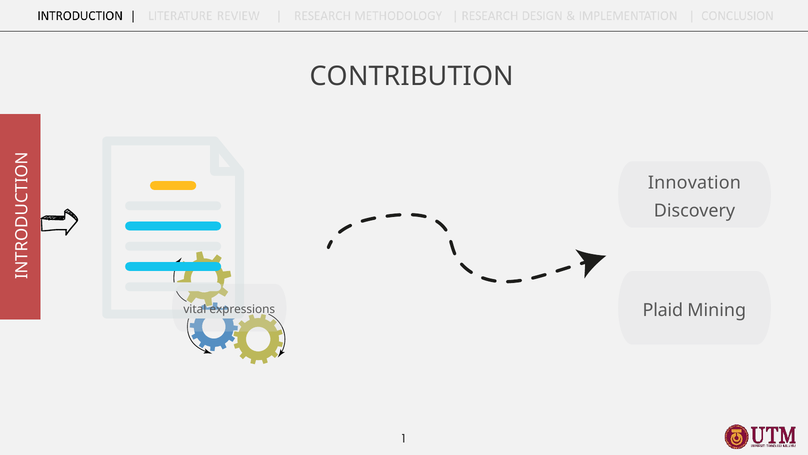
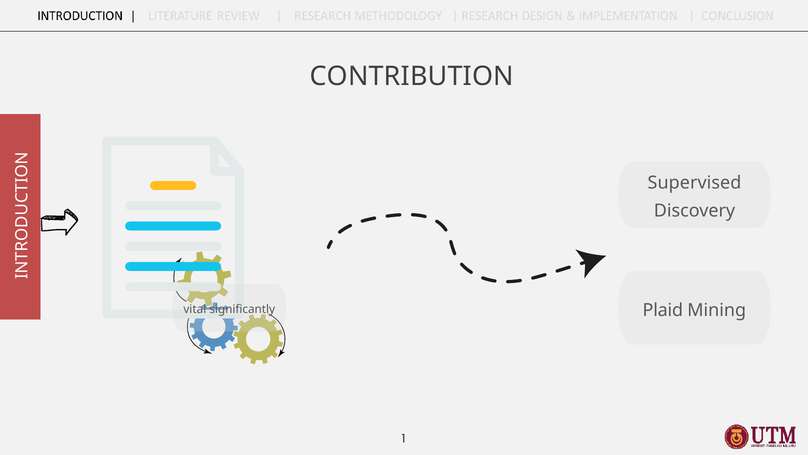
Innovation: Innovation -> Supervised (694, 182)
expressions: expressions -> significantly (242, 309)
